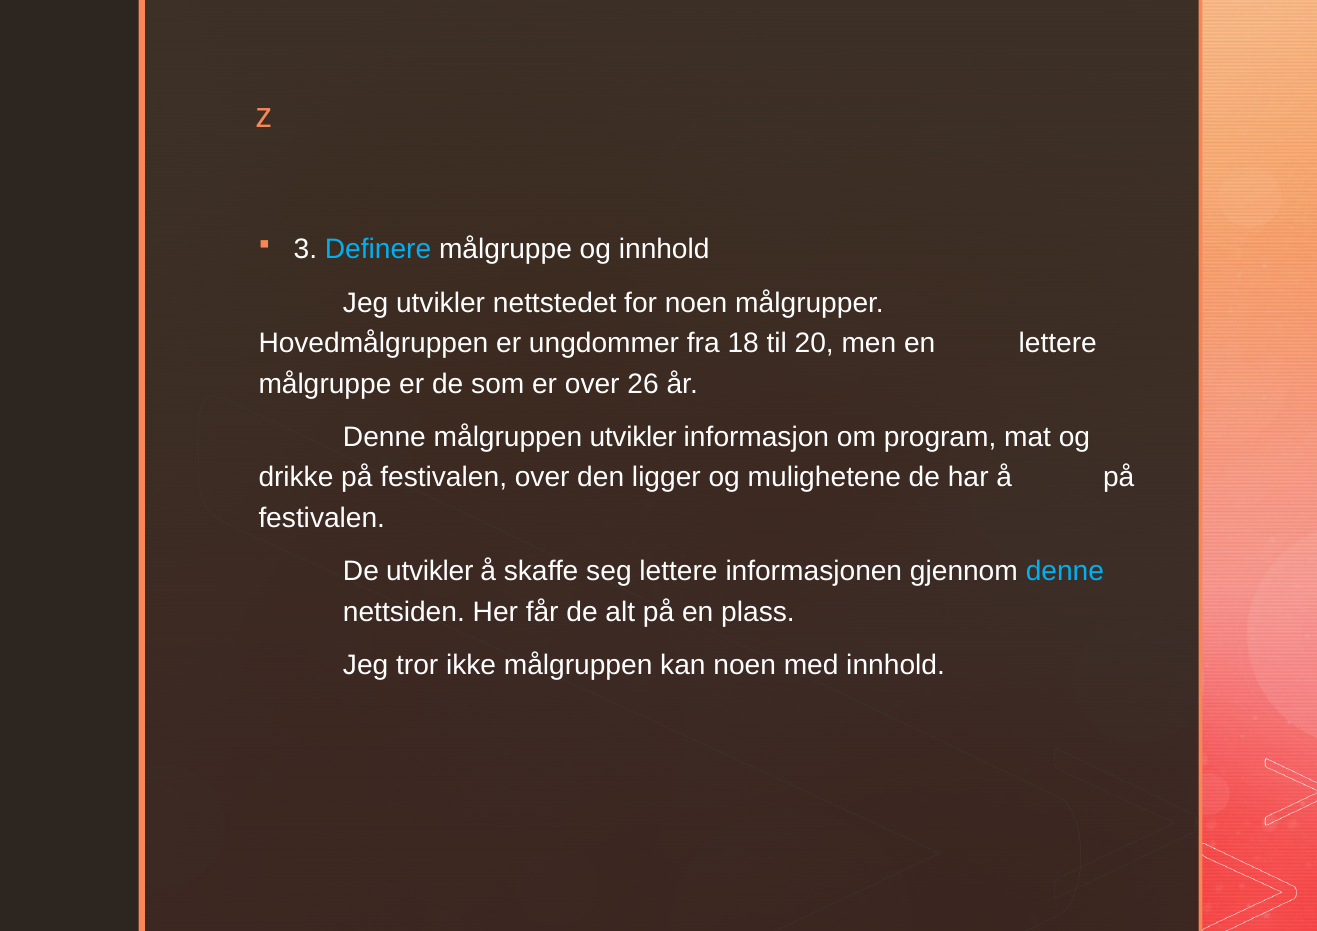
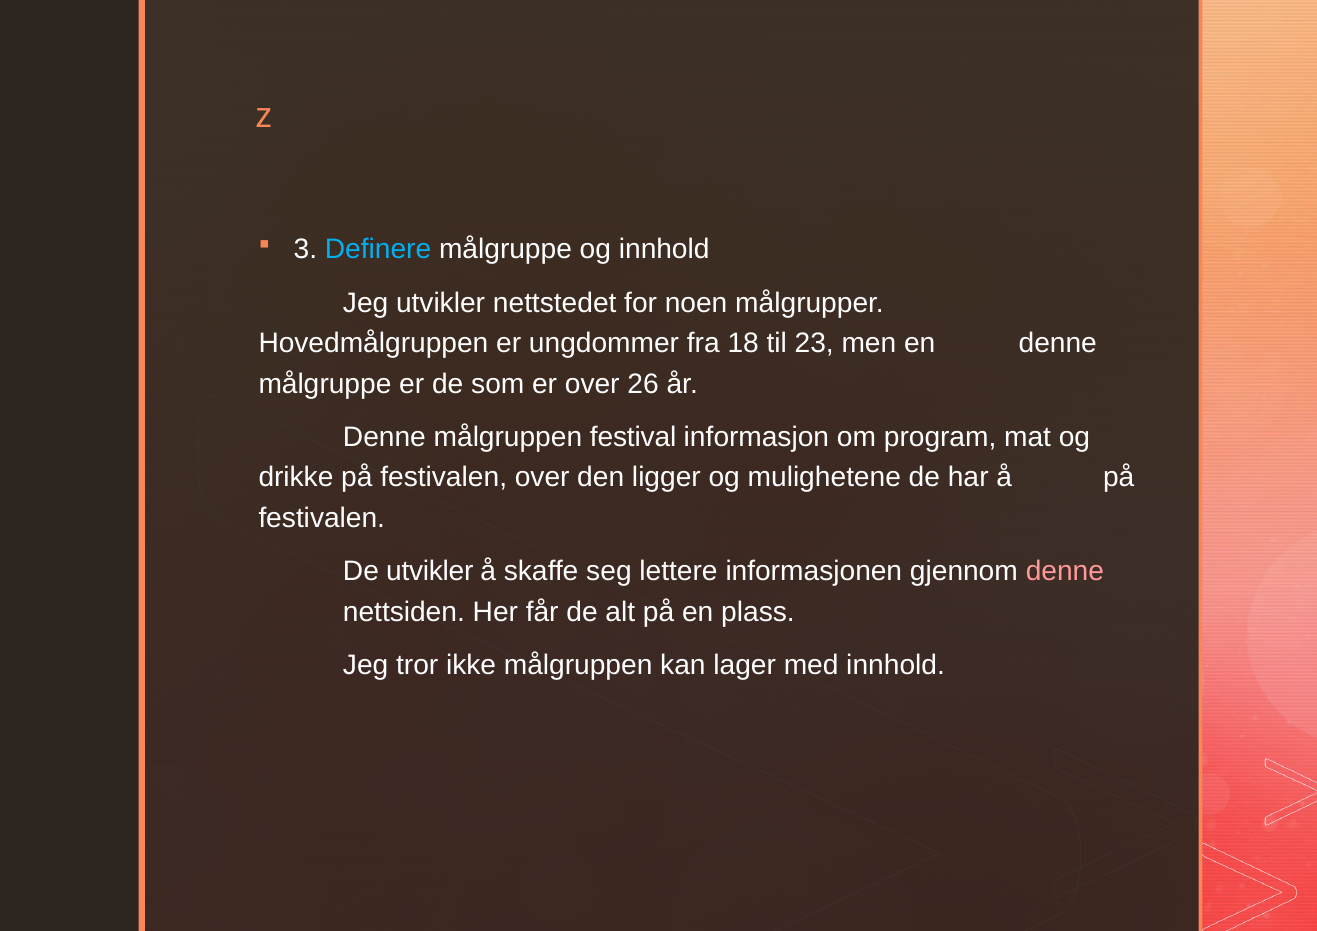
20: 20 -> 23 (814, 343)
en lettere: lettere -> denne (1058, 343)
målgruppen utvikler: utvikler -> festival (633, 437)
denne colour: light blue -> pink (1065, 572)
kan noen: noen -> lager (745, 666)
